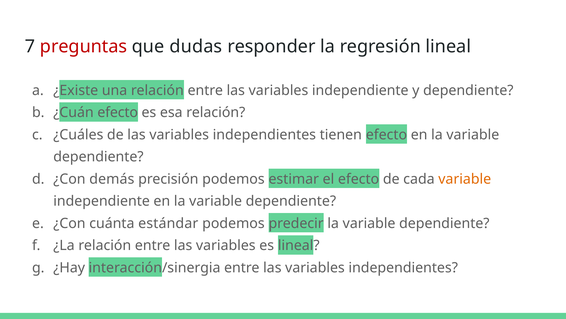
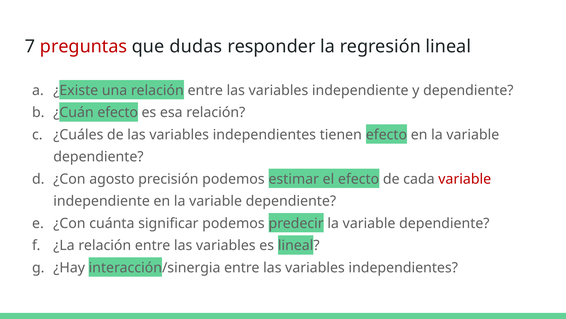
demás: demás -> agosto (112, 179)
variable colour: orange -> red (465, 179)
estándar: estándar -> significar (168, 223)
